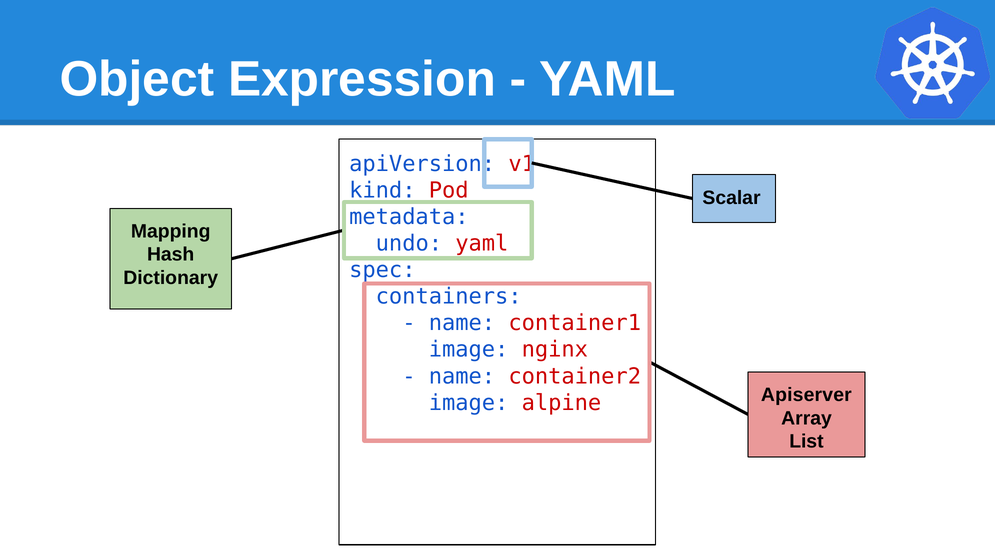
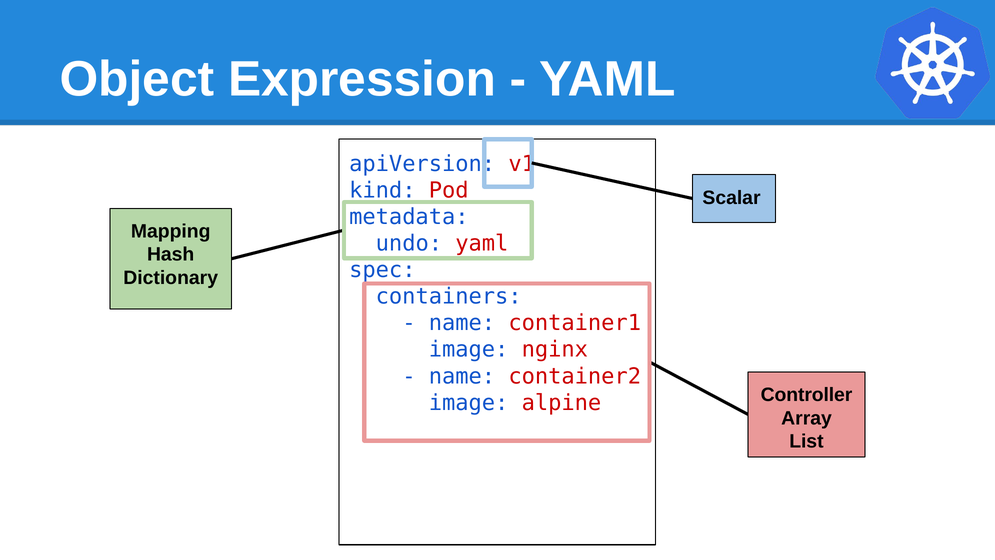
Apiserver: Apiserver -> Controller (807, 395)
